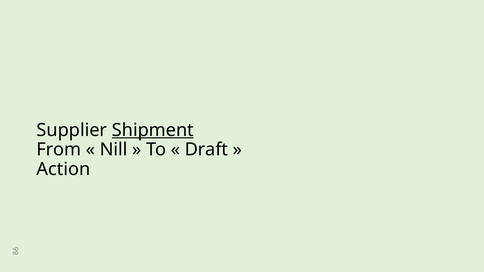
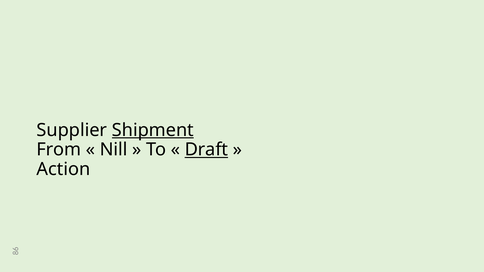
Draft underline: none -> present (206, 150)
